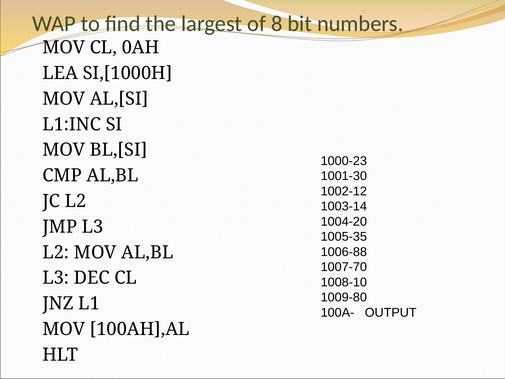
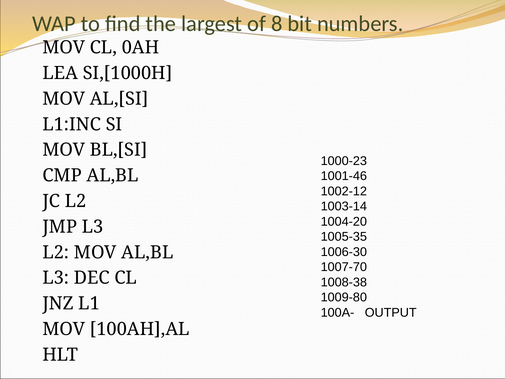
1001-30: 1001-30 -> 1001-46 (344, 176)
1006-88: 1006-88 -> 1006-30 (344, 252)
1008-10: 1008-10 -> 1008-38 (344, 282)
